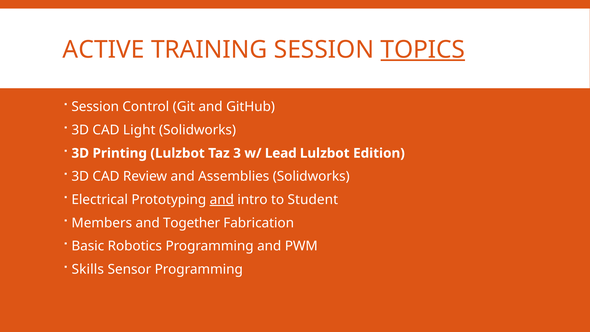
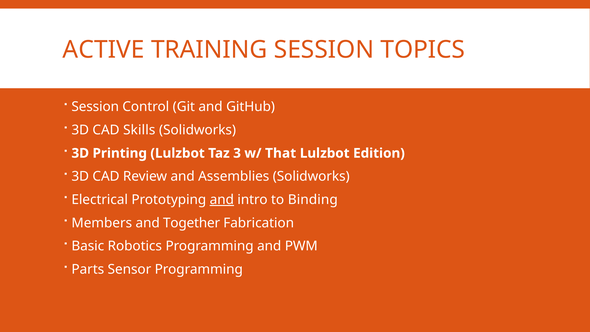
TOPICS underline: present -> none (423, 50)
Light: Light -> Skills (139, 130)
Lead: Lead -> That (281, 153)
Student: Student -> Binding (313, 200)
Skills: Skills -> Parts (88, 269)
